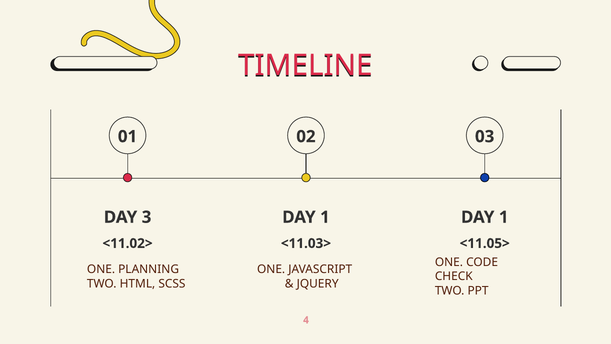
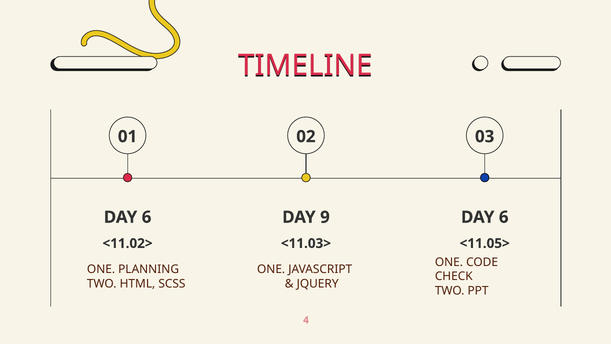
3: 3 -> 6 (147, 217)
1: 1 -> 9 (325, 217)
1: 1 -> 6 (504, 217)
